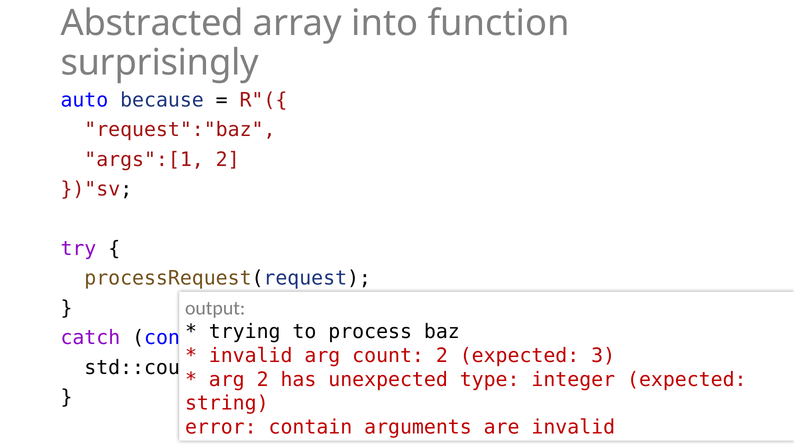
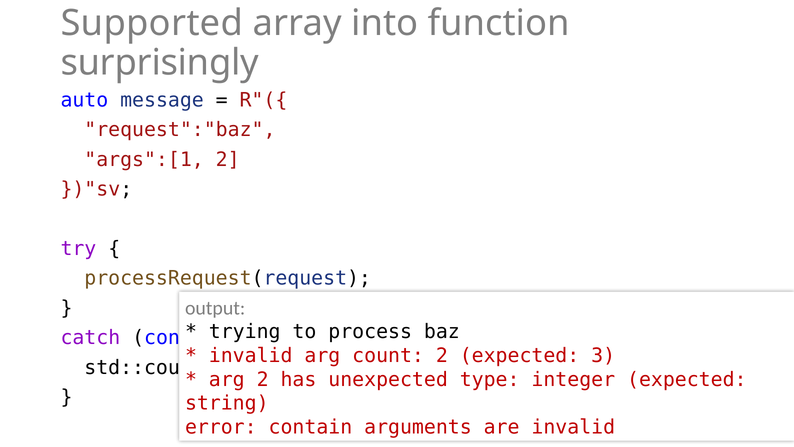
Abstracted: Abstracted -> Supported (152, 23)
because: because -> message (162, 100)
